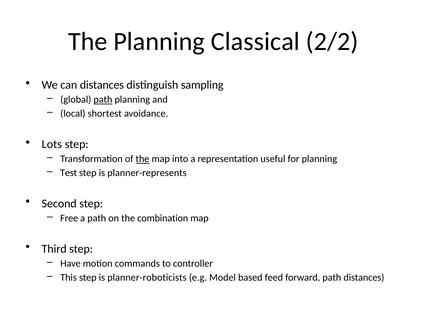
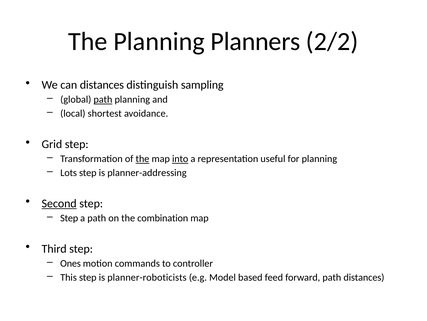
Classical: Classical -> Planners (256, 41)
Lots: Lots -> Grid (52, 144)
into underline: none -> present (180, 159)
Test: Test -> Lots (69, 172)
planner-represents: planner-represents -> planner-addressing (147, 172)
Second underline: none -> present (59, 203)
Free: Free -> Step (69, 218)
Have: Have -> Ones (70, 263)
